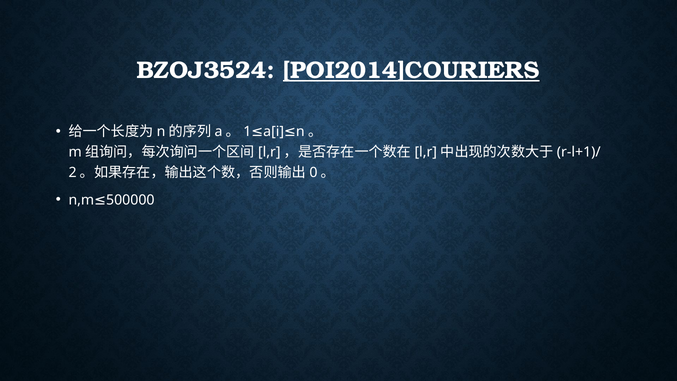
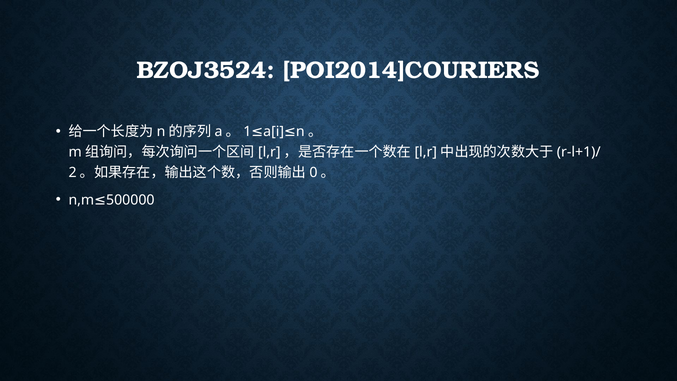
POI2014]COURIERS underline: present -> none (411, 71)
